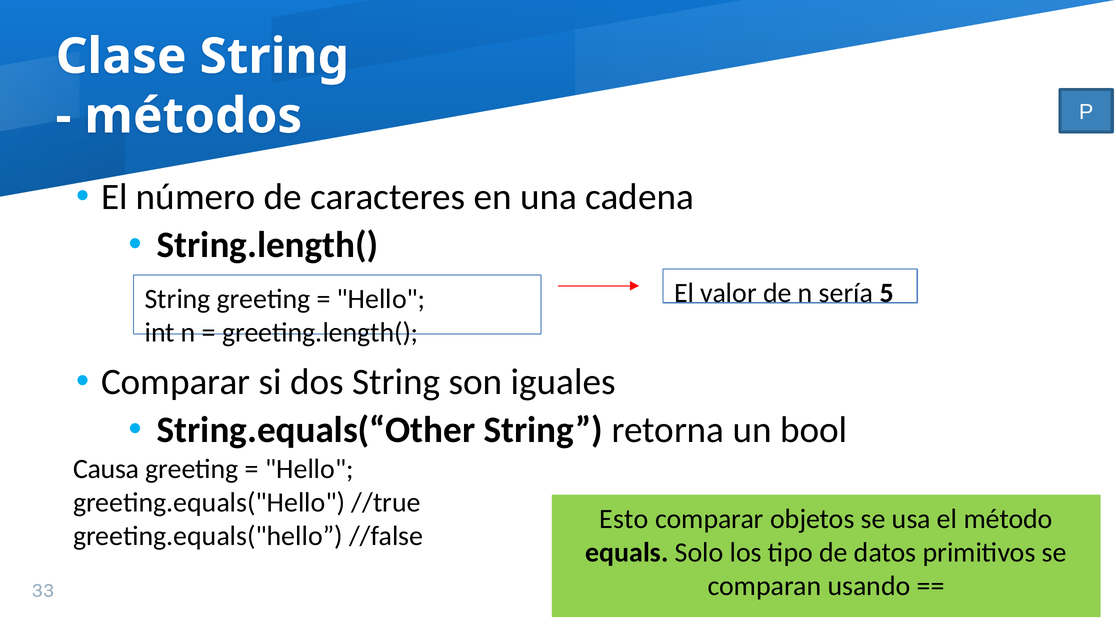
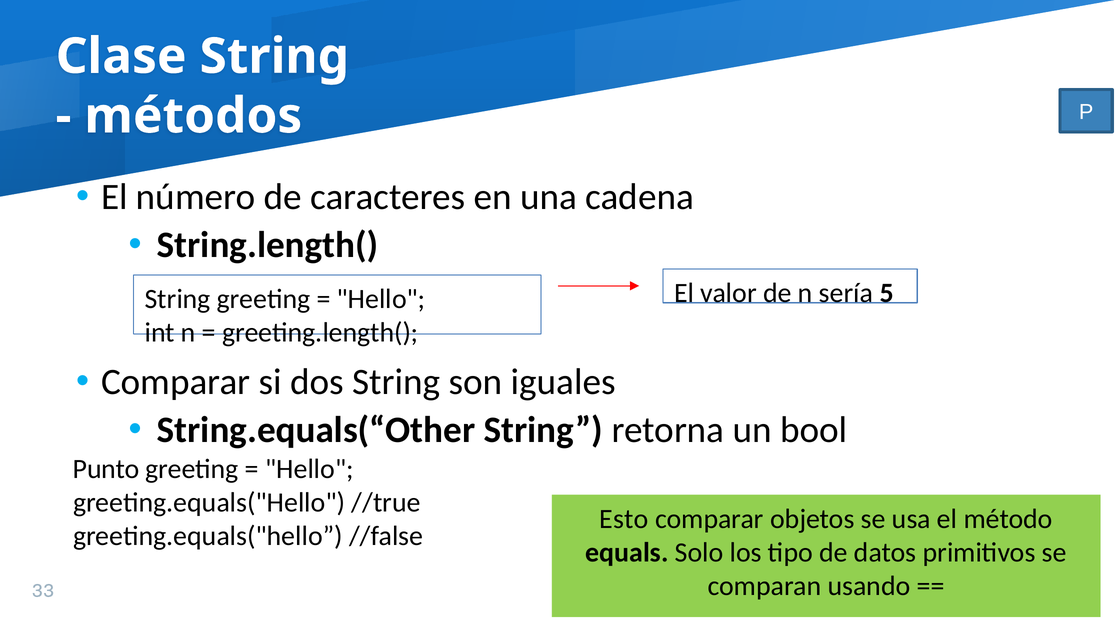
Causa: Causa -> Punto (106, 469)
